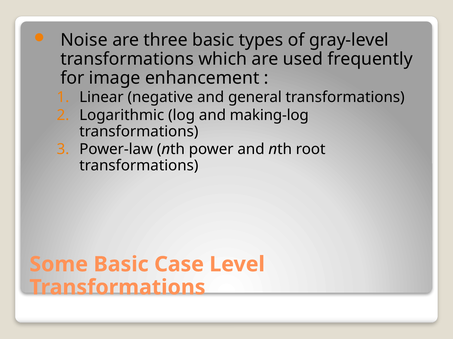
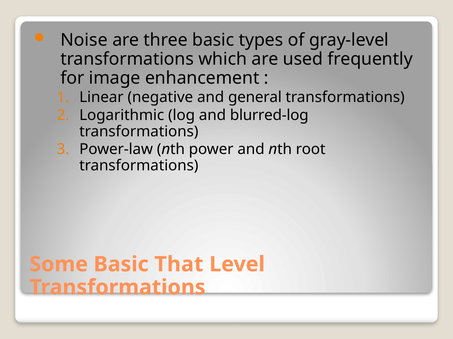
making-log: making-log -> blurred-log (269, 115)
Case: Case -> That (179, 265)
